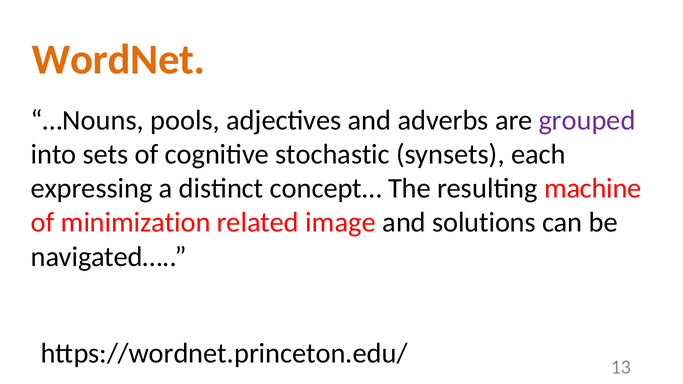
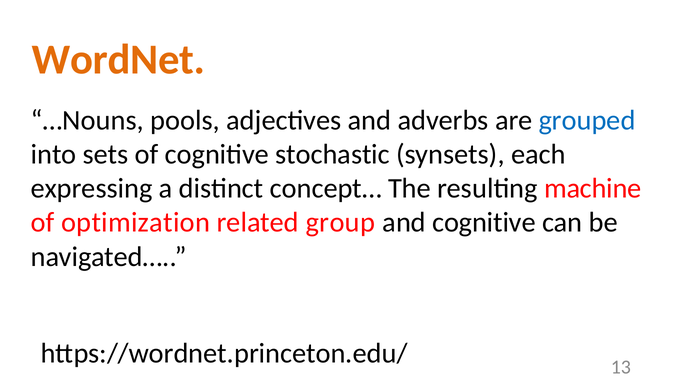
grouped colour: purple -> blue (587, 120)
minimization: minimization -> optimization (136, 223)
image: image -> group (340, 223)
and solutions: solutions -> cognitive (484, 223)
